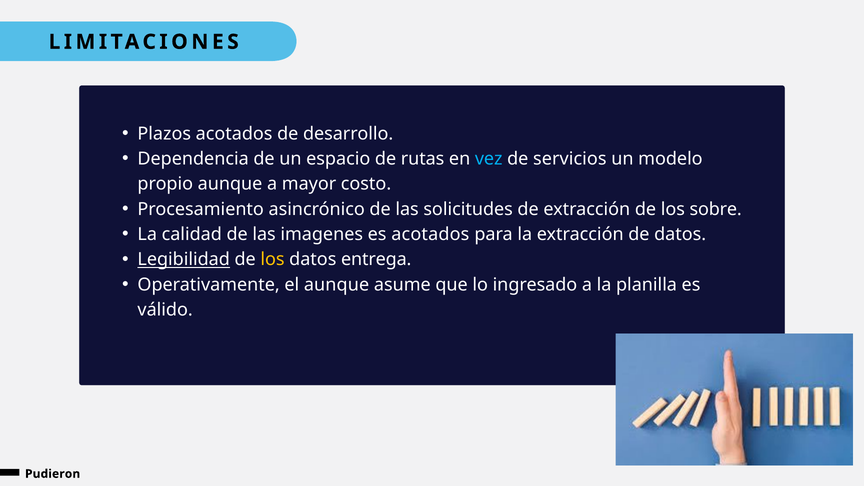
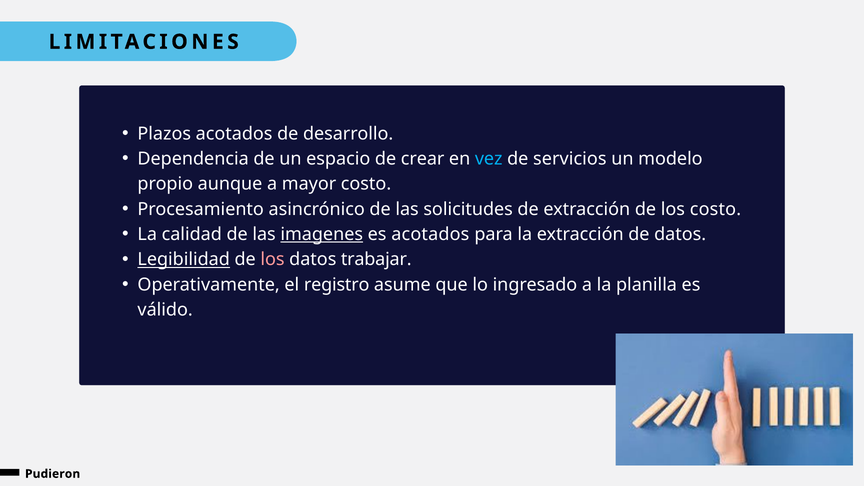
rutas: rutas -> crear (423, 159)
los sobre: sobre -> costo (715, 209)
imagenes underline: none -> present (322, 234)
los colour: yellow -> pink (273, 260)
entrega: entrega -> trabajar (376, 260)
el aunque: aunque -> registro (337, 285)
